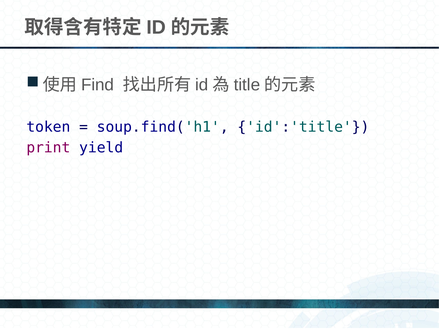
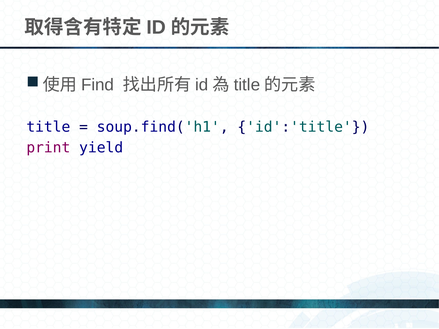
token: token -> title (48, 127)
